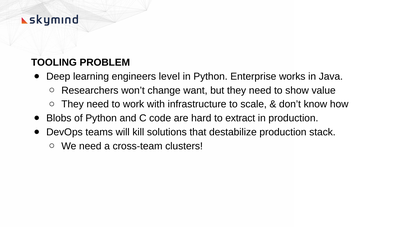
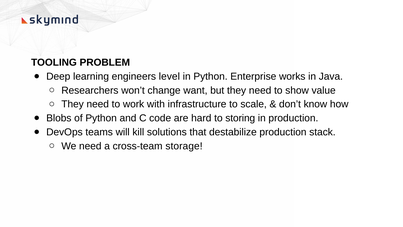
extract: extract -> storing (240, 118)
clusters: clusters -> storage (184, 146)
